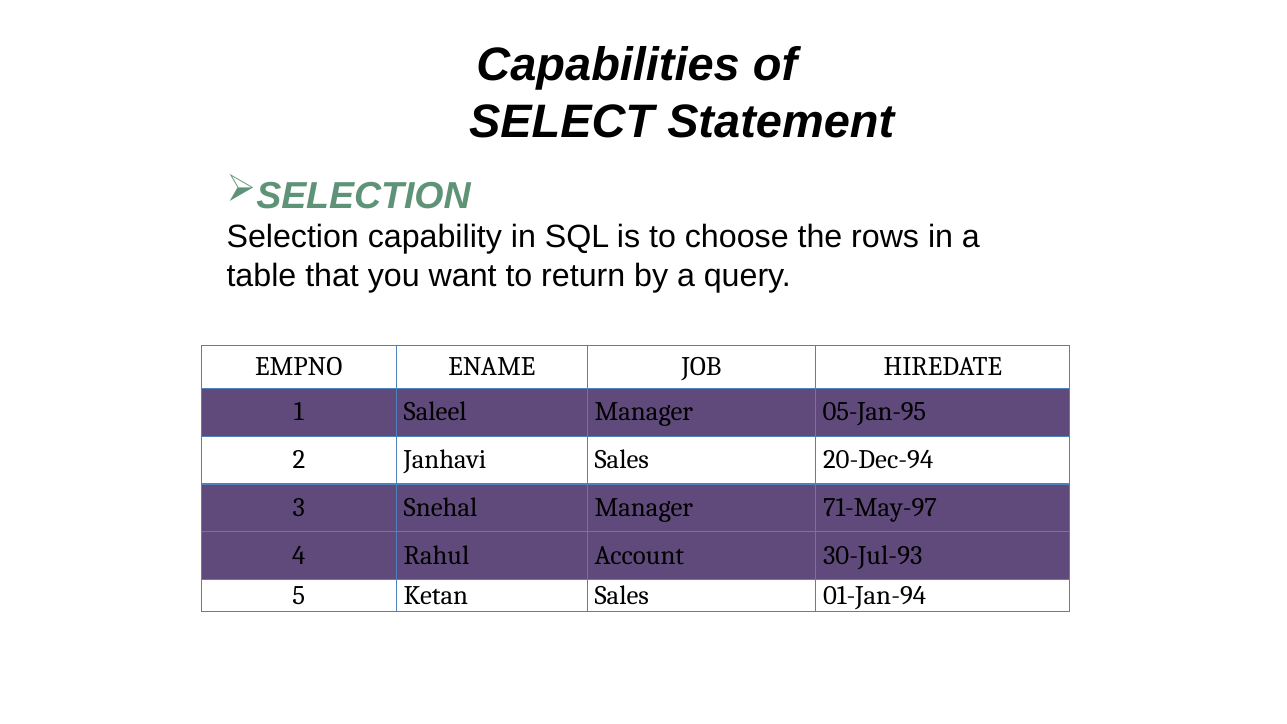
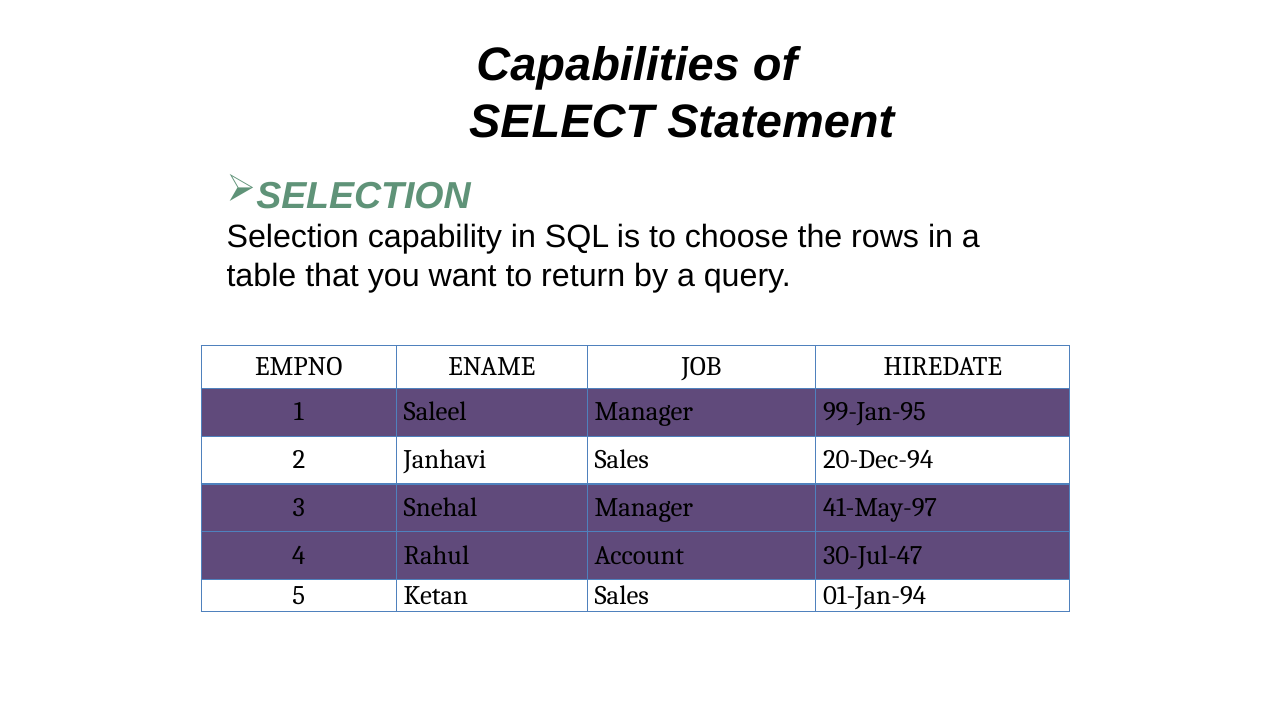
05-Jan-95: 05-Jan-95 -> 99-Jan-95 (874, 412)
71-May-97: 71-May-97 -> 41-May-97 (880, 508)
30-Jul-93: 30-Jul-93 -> 30-Jul-47 (873, 556)
